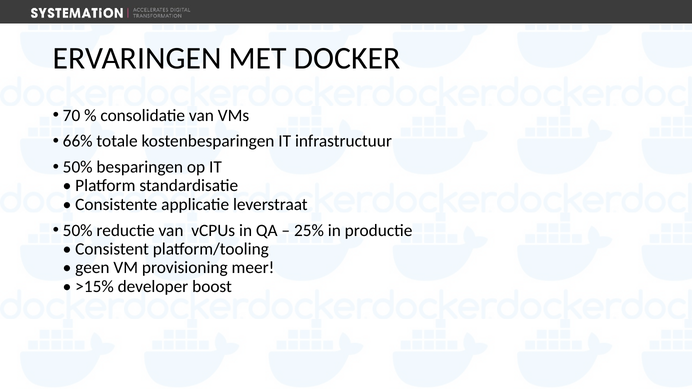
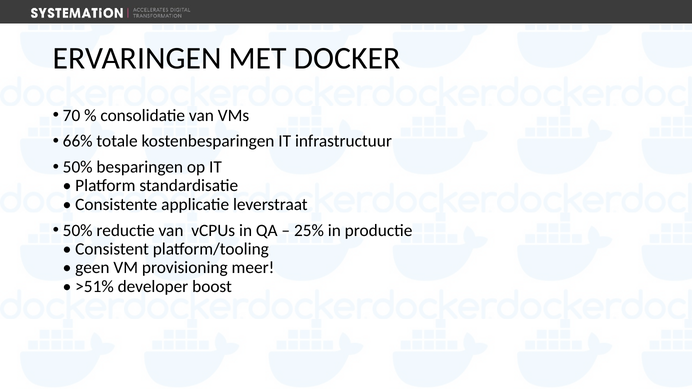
>15%: >15% -> >51% (94, 286)
